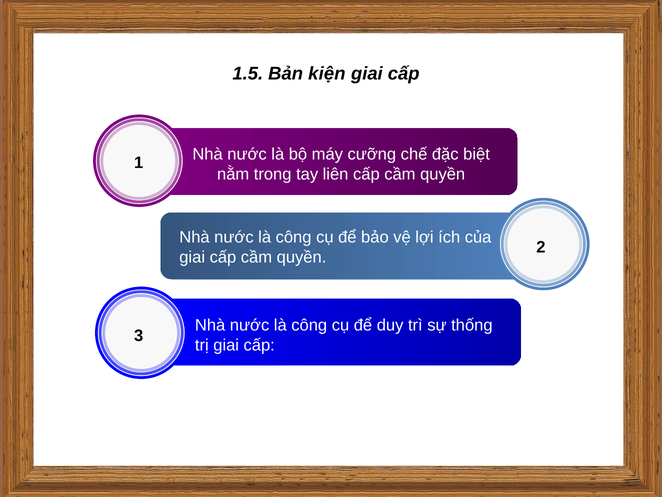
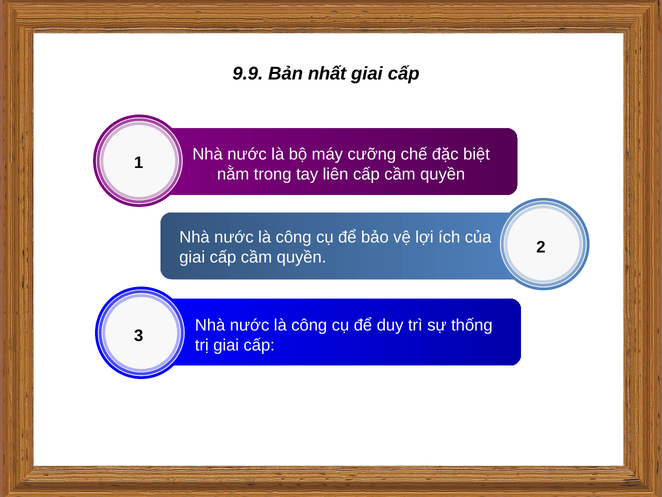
1.5: 1.5 -> 9.9 (248, 74)
kiện: kiện -> nhất (327, 74)
